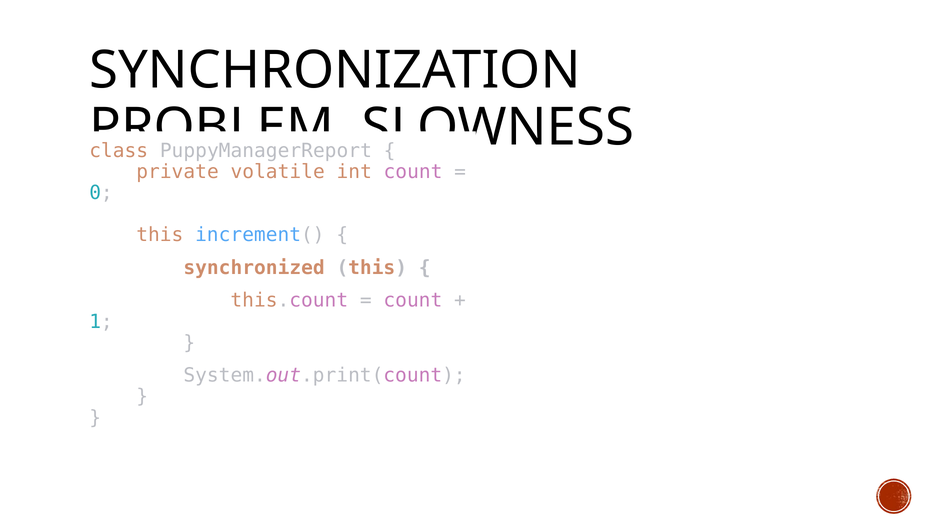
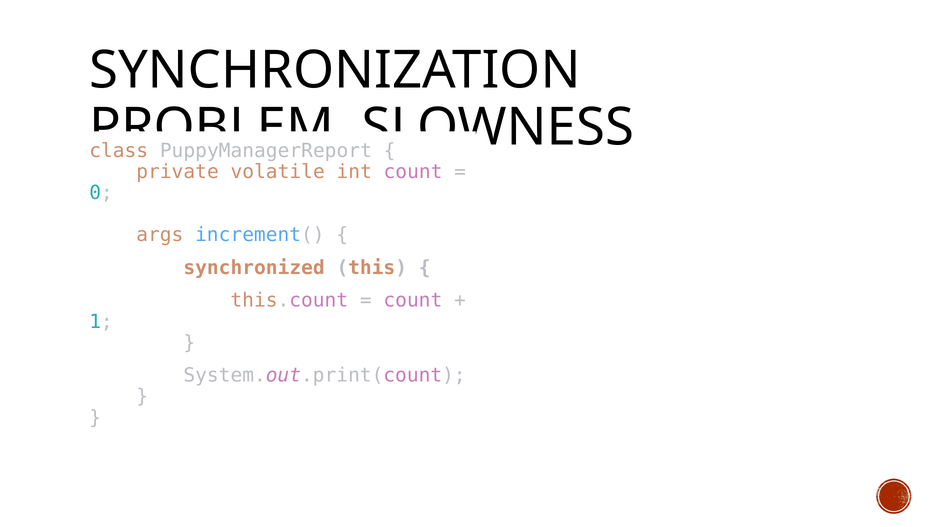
this: this -> args (160, 235)
